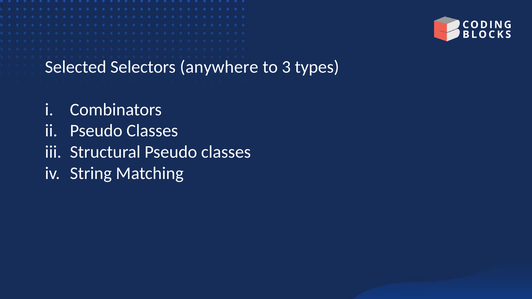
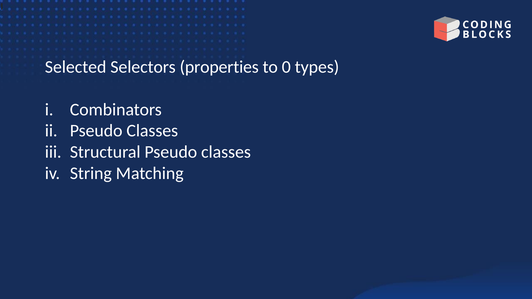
anywhere: anywhere -> properties (219, 67)
3: 3 -> 0 (286, 67)
